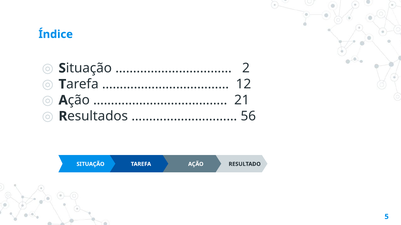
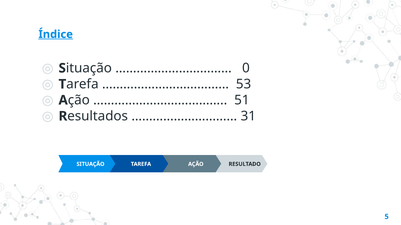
Índice underline: none -> present (56, 34)
2: 2 -> 0 (246, 68)
12: 12 -> 53 (244, 84)
21: 21 -> 51 (242, 100)
56: 56 -> 31 (248, 116)
